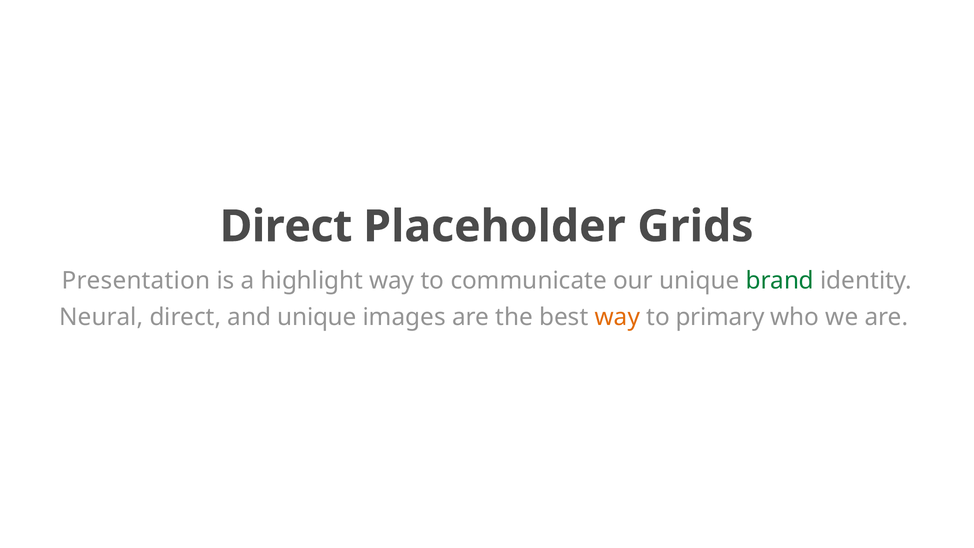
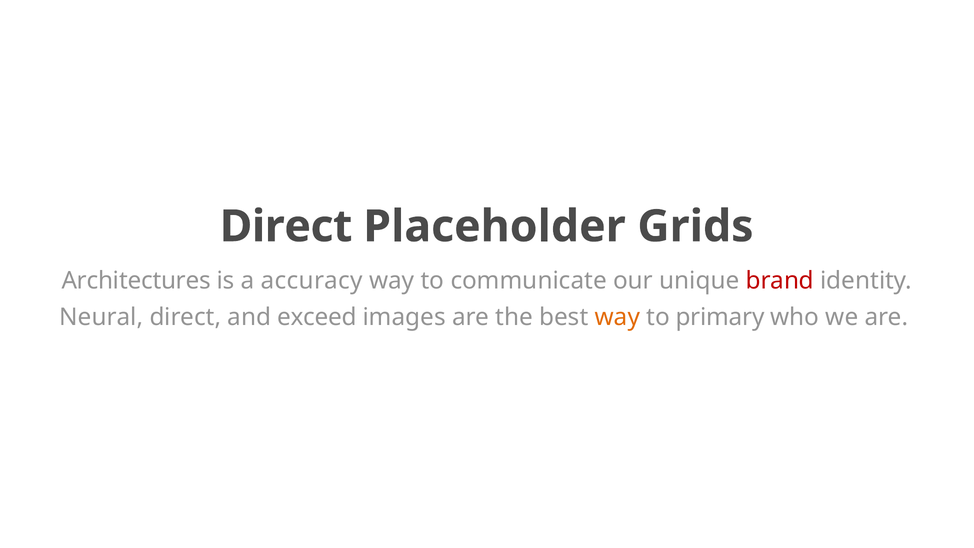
Presentation: Presentation -> Architectures (136, 281)
highlight: highlight -> accuracy (312, 281)
brand colour: green -> red (780, 281)
and unique: unique -> exceed (317, 317)
